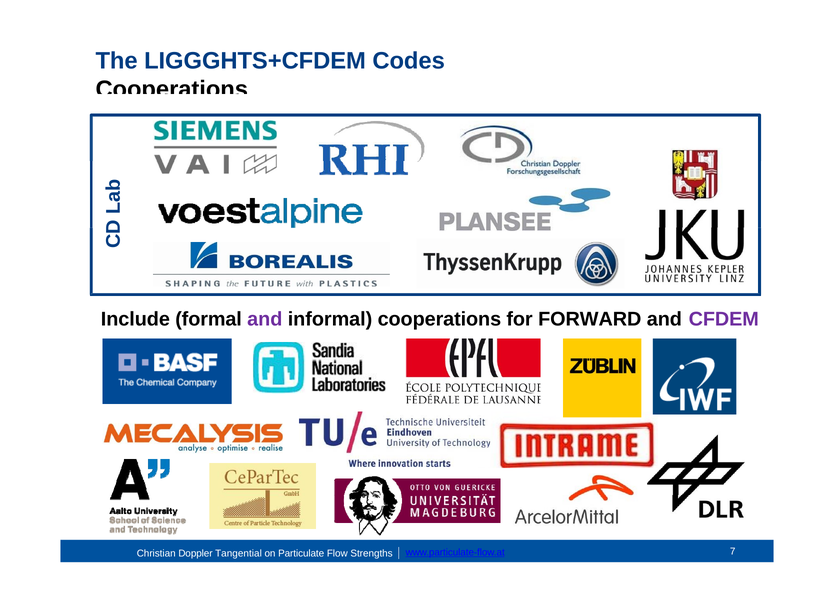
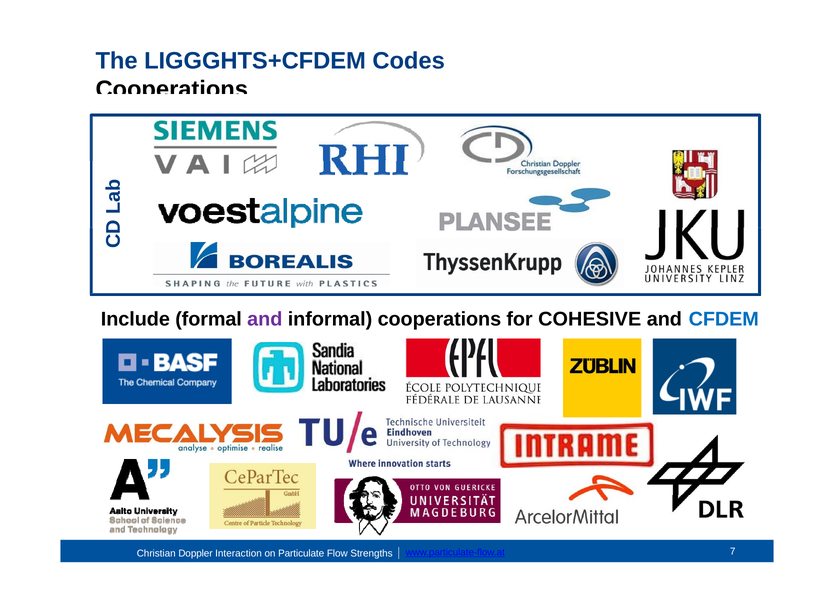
FORWARD: FORWARD -> COHESIVE (590, 319)
CFDEM colour: purple -> blue (724, 319)
Tangential: Tangential -> Interaction (239, 553)
